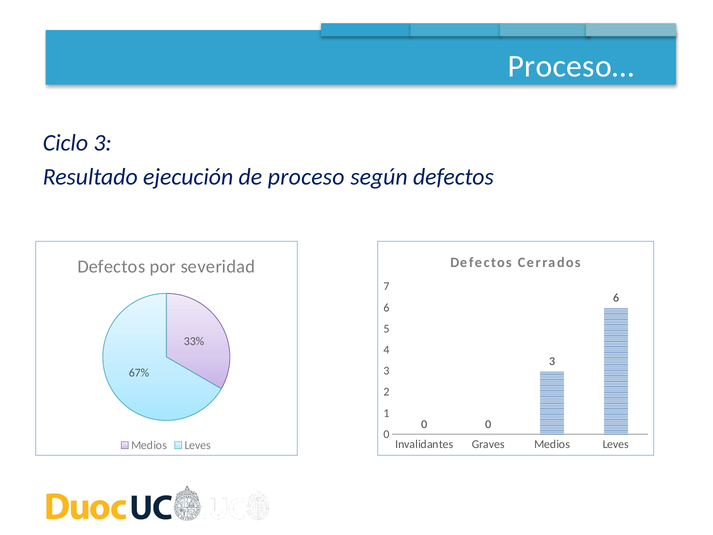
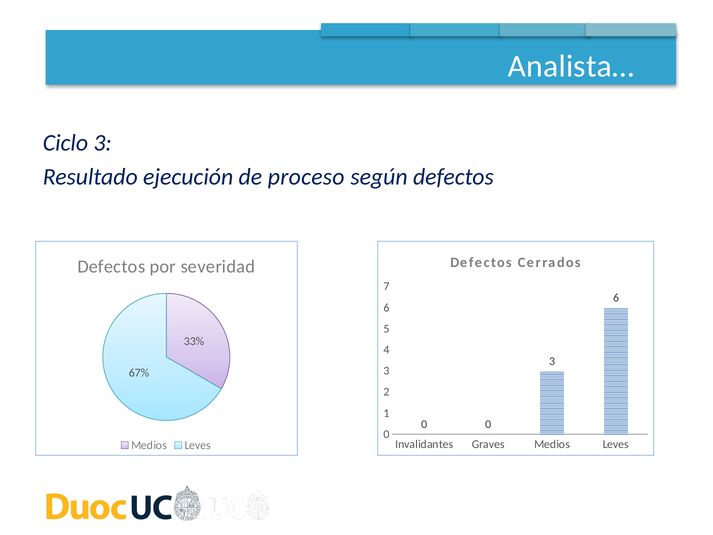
Proceso…: Proceso… -> Analista… (571, 66)
